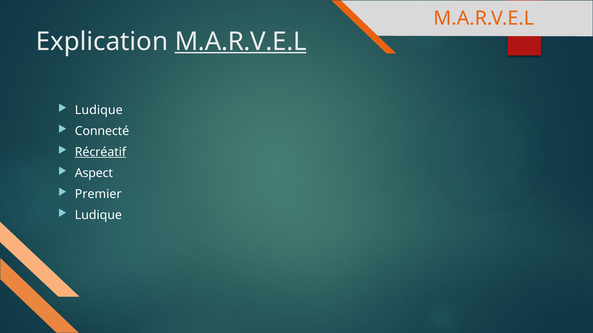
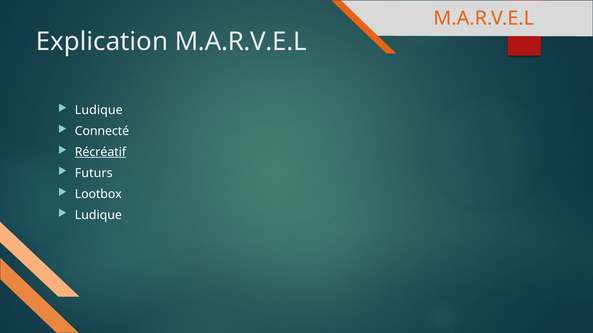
M.A.R.V.E.L underline: present -> none (241, 42)
Aspect: Aspect -> Futurs (94, 173)
Premier: Premier -> Lootbox (98, 194)
